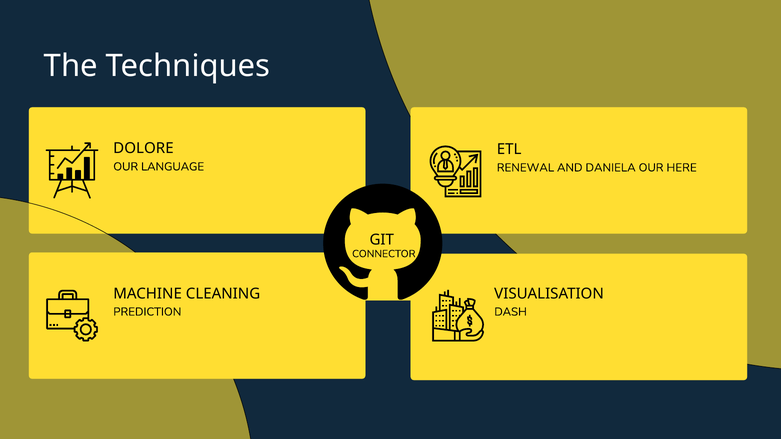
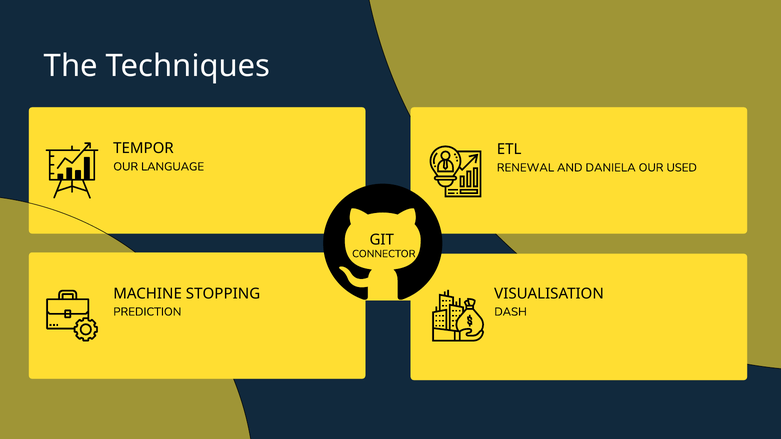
DOLORE: DOLORE -> TEMPOR (143, 149)
HERE: HERE -> USED (682, 168)
CLEANING: CLEANING -> STOPPING (223, 294)
